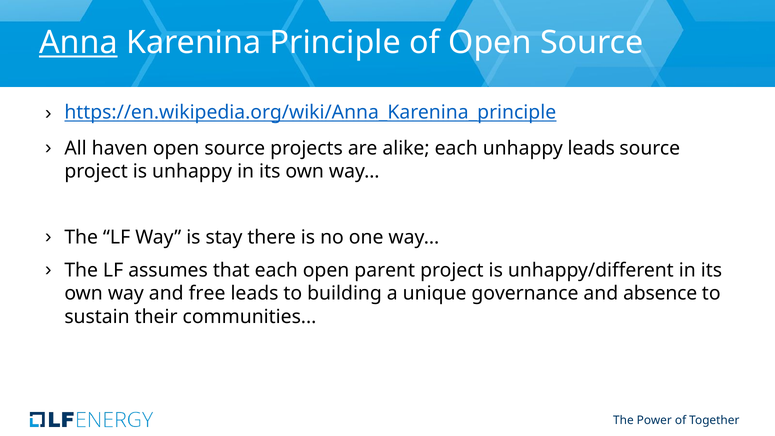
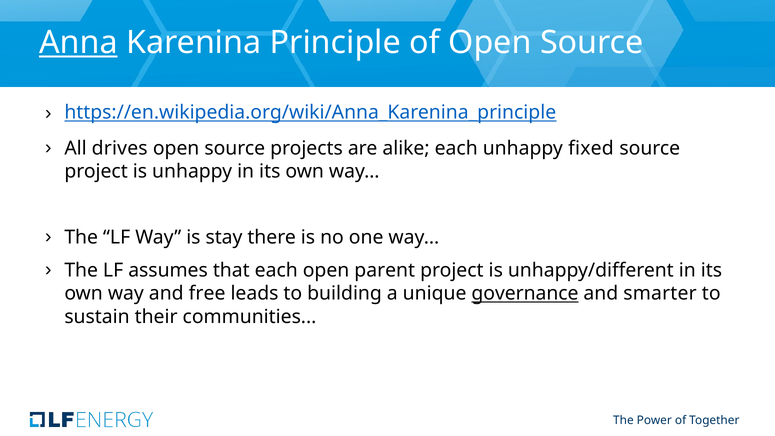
haven: haven -> drives (120, 148)
unhappy leads: leads -> fixed (591, 148)
governance underline: none -> present (525, 294)
absence: absence -> smarter (660, 294)
